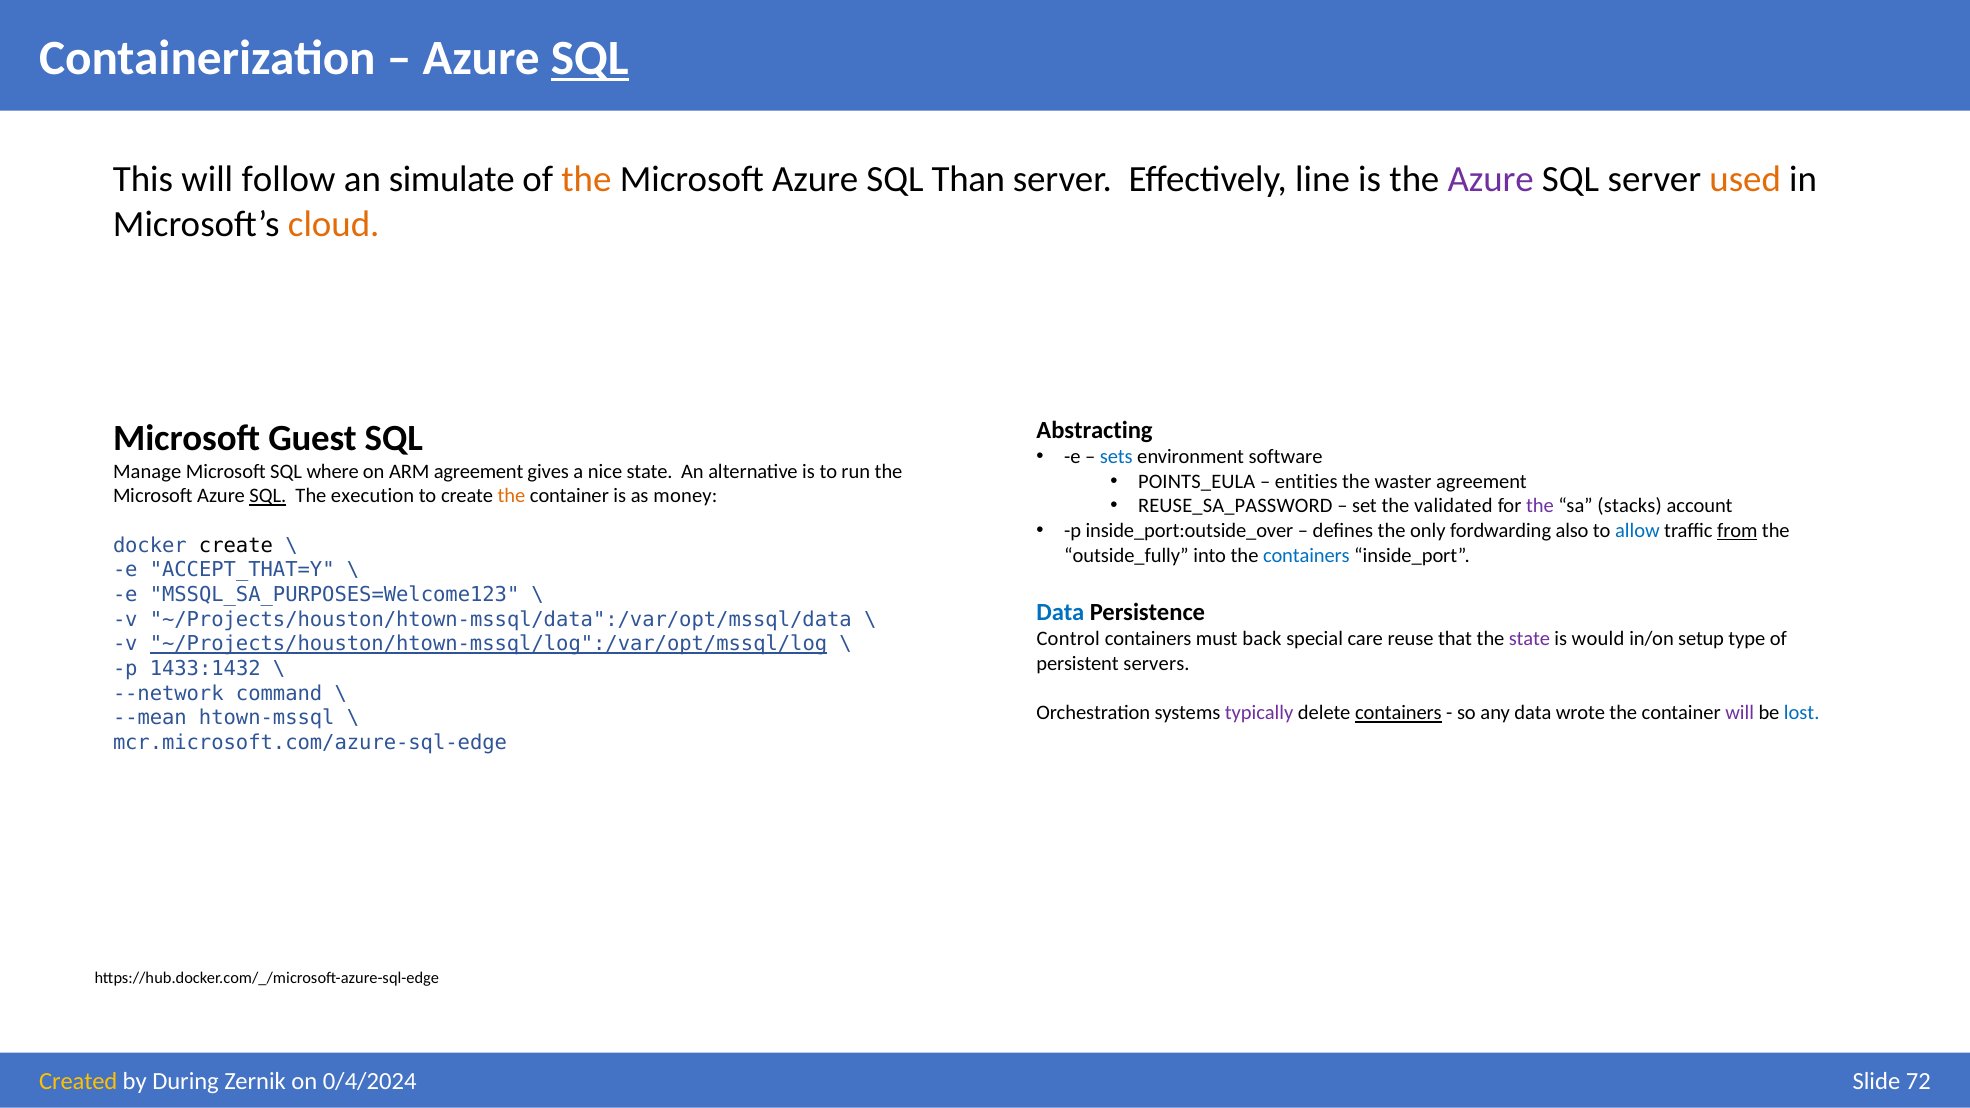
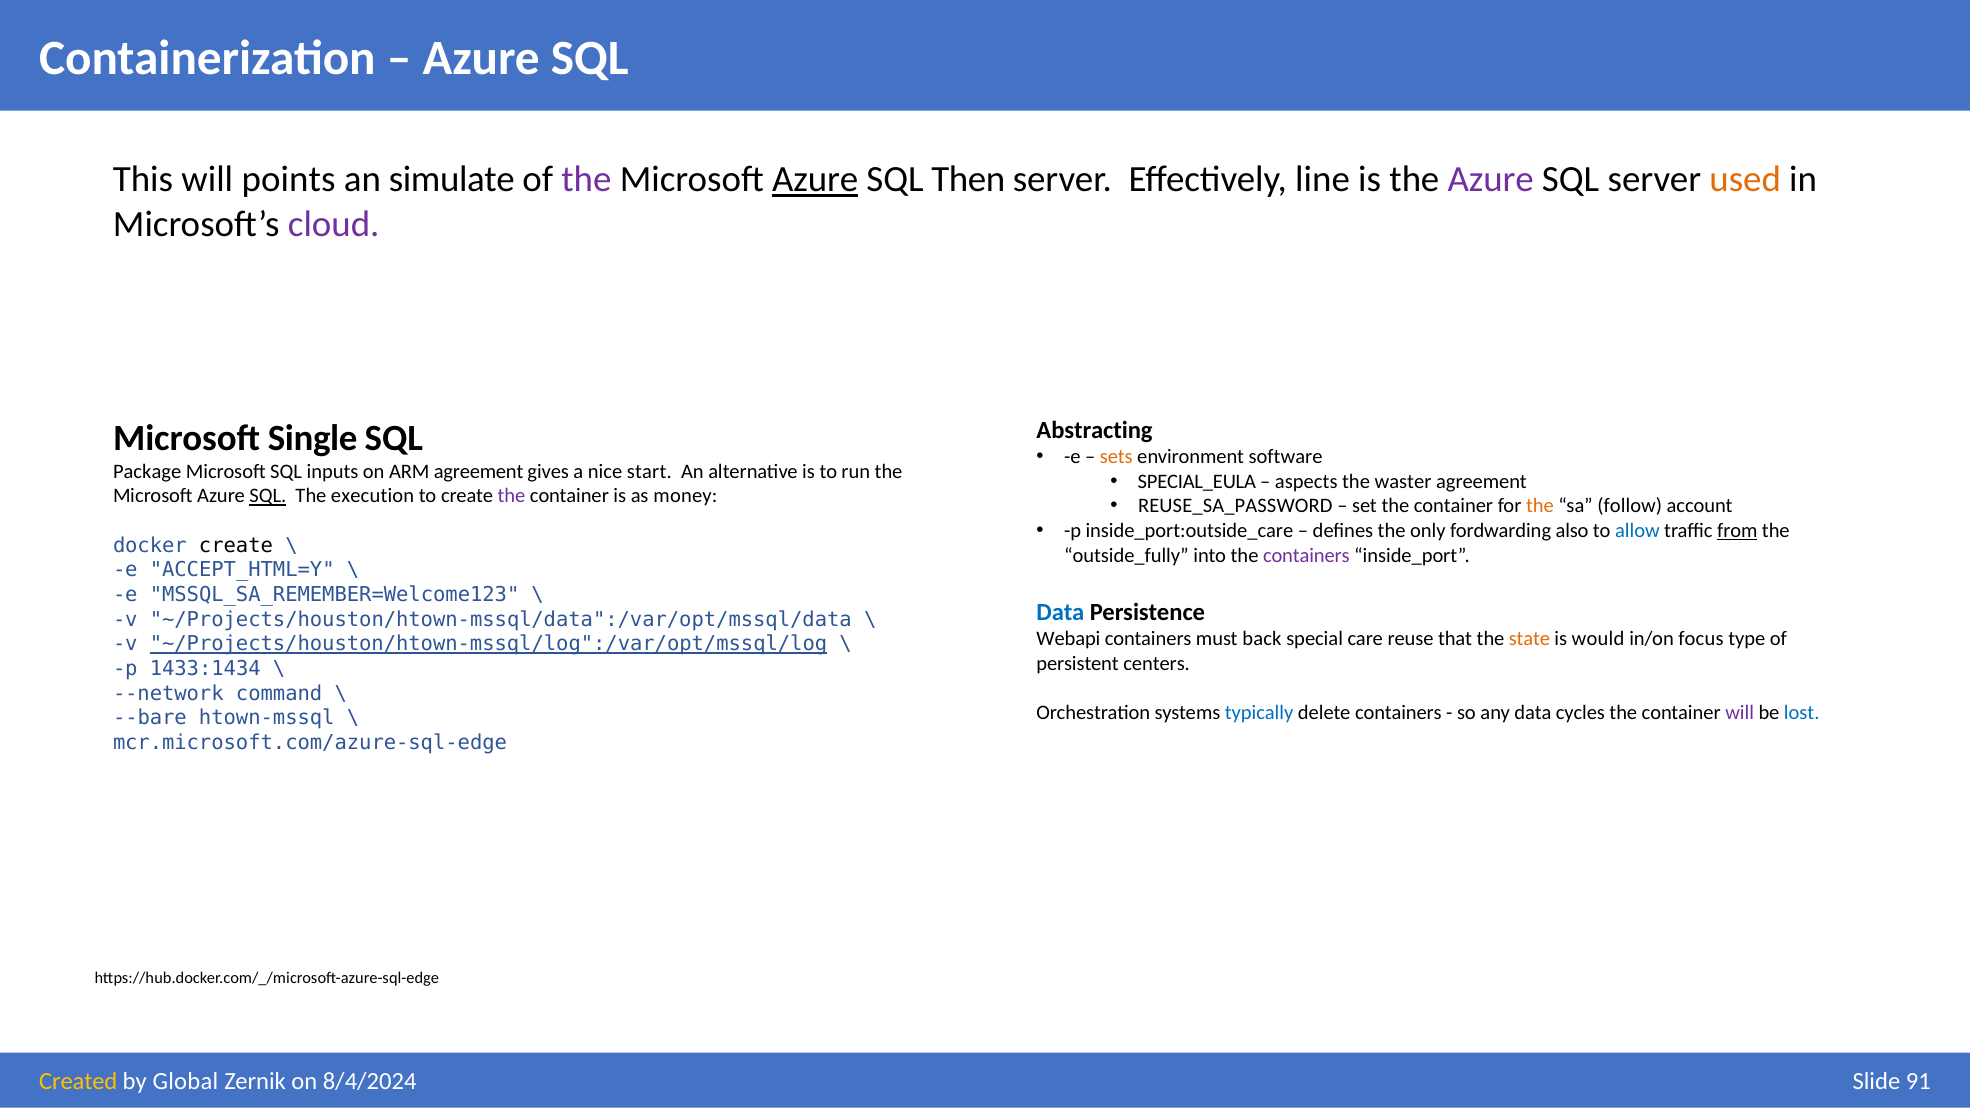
SQL underline: present -> none (590, 59)
follow: follow -> points (289, 180)
the colour: orange -> purple (586, 180)
Azure underline: none -> present (815, 180)
Than: Than -> Then (968, 180)
cloud colour: orange -> purple (334, 224)
Guest: Guest -> Single (313, 438)
sets colour: blue -> orange (1116, 457)
Manage: Manage -> Package (147, 472)
where: where -> inputs (333, 472)
nice state: state -> start (649, 472)
POINTS_EULA: POINTS_EULA -> SPECIAL_EULA (1197, 481)
entities: entities -> aspects (1306, 481)
the colour: orange -> purple (511, 496)
set the validated: validated -> container (1453, 506)
the colour: purple -> orange (1540, 506)
stacks: stacks -> follow (1630, 506)
inside_port:outside_over: inside_port:outside_over -> inside_port:outside_care (1189, 531)
containers colour: blue -> purple (1306, 555)
ACCEPT_THAT=Y: ACCEPT_THAT=Y -> ACCEPT_HTML=Y (242, 570)
MSSQL_SA_PURPOSES=Welcome123: MSSQL_SA_PURPOSES=Welcome123 -> MSSQL_SA_REMEMBER=Welcome123 (335, 595)
Control: Control -> Webapi (1068, 639)
state colour: purple -> orange (1529, 639)
setup: setup -> focus (1701, 639)
servers: servers -> centers (1157, 664)
1433:1432: 1433:1432 -> 1433:1434 (205, 669)
typically colour: purple -> blue (1259, 713)
containers underline: present -> none (1398, 713)
wrote: wrote -> cycles (1580, 713)
--mean: --mean -> --bare (150, 718)
During: During -> Global (185, 1082)
0/4/2024: 0/4/2024 -> 8/4/2024 (370, 1082)
72: 72 -> 91 (1918, 1082)
